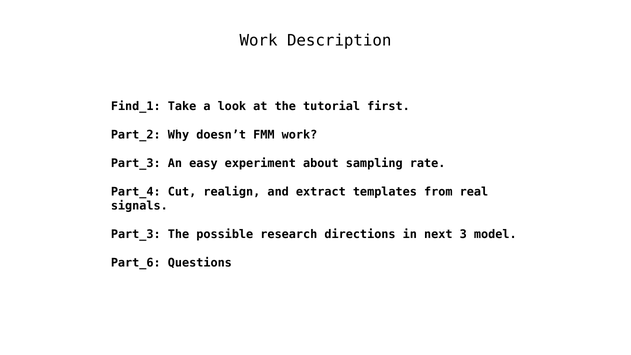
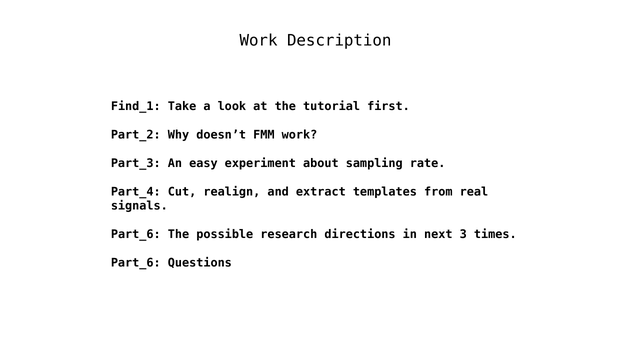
Part_3: Part_3 -> Part_6 (136, 234)
model: model -> times (495, 234)
